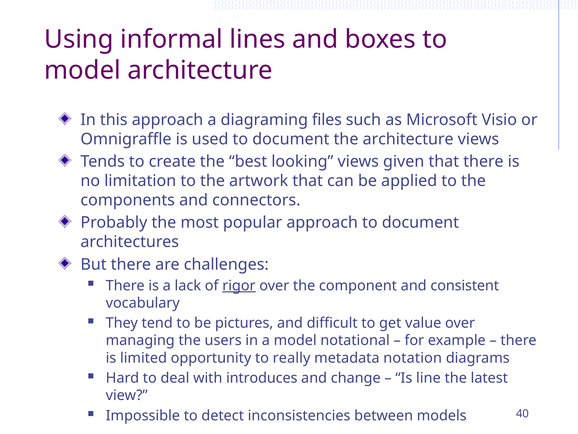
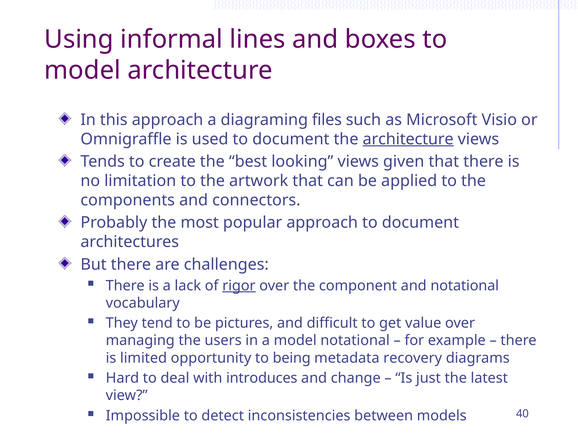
architecture underline: none -> present (408, 139)
and consistent: consistent -> notational (465, 285)
really: really -> being (292, 358)
notation: notation -> recovery (413, 358)
line: line -> just (428, 378)
